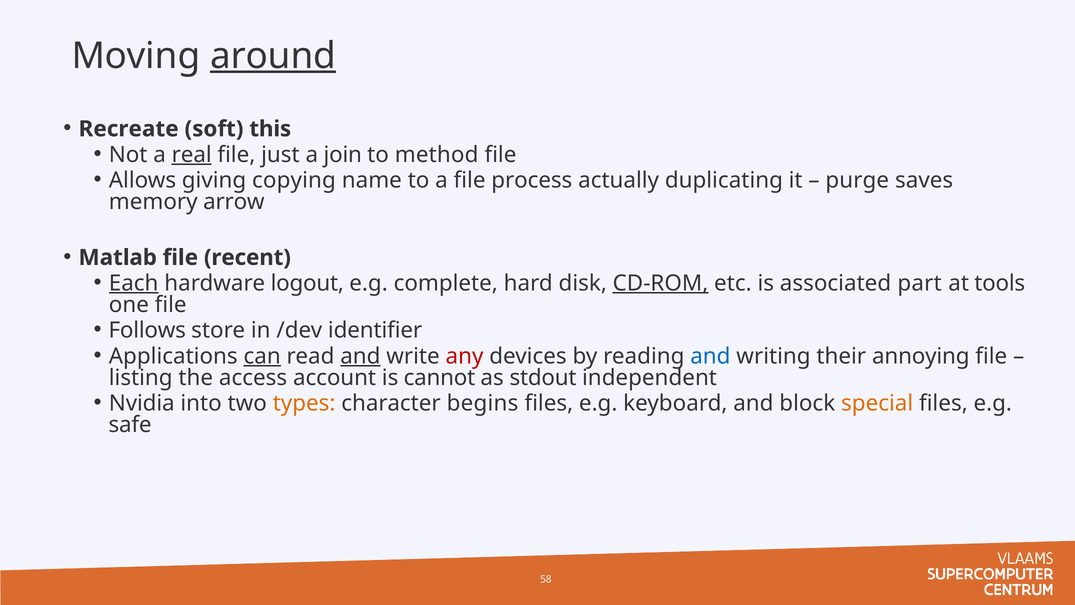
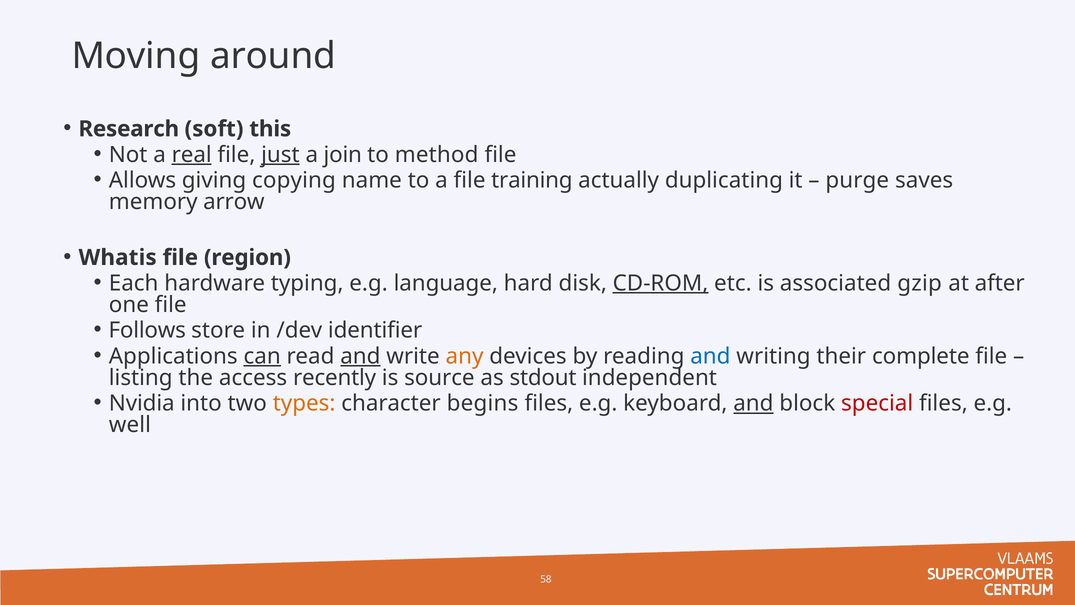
around underline: present -> none (273, 56)
Recreate: Recreate -> Research (129, 129)
just underline: none -> present (280, 155)
process: process -> training (532, 180)
Matlab: Matlab -> Whatis (118, 257)
recent: recent -> region (247, 257)
Each underline: present -> none (134, 283)
logout: logout -> typing (307, 283)
complete: complete -> language (446, 283)
part: part -> gzip (920, 283)
tools: tools -> after (1000, 283)
any colour: red -> orange (465, 356)
annoying: annoying -> complete (921, 356)
account: account -> recently (335, 378)
cannot: cannot -> source (439, 378)
and underline: none -> present (753, 403)
special colour: orange -> red (877, 403)
safe: safe -> well (130, 425)
